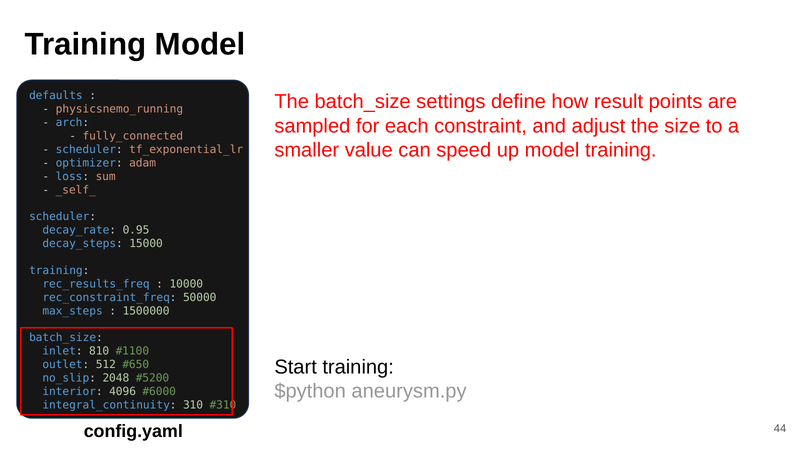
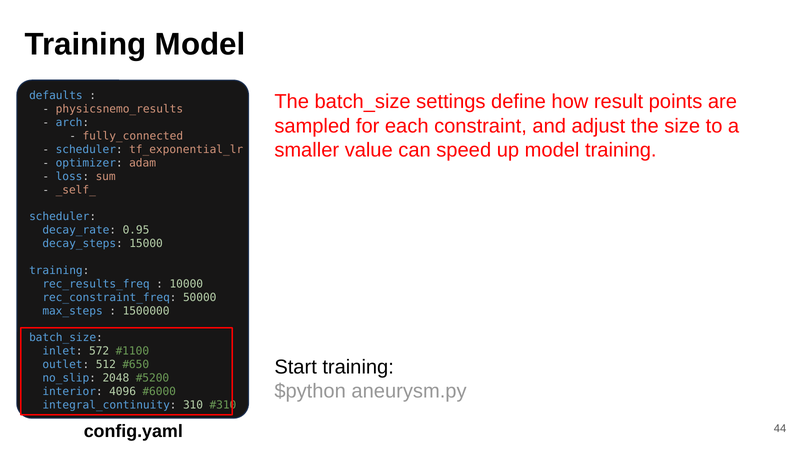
physicsnemo_running: physicsnemo_running -> physicsnemo_results (119, 109)
810: 810 -> 572 (99, 351)
